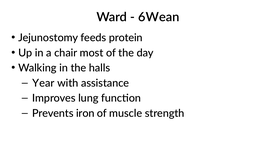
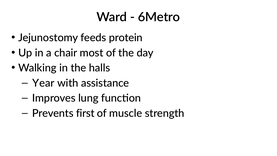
6Wean: 6Wean -> 6Metro (159, 17)
iron: iron -> first (85, 113)
